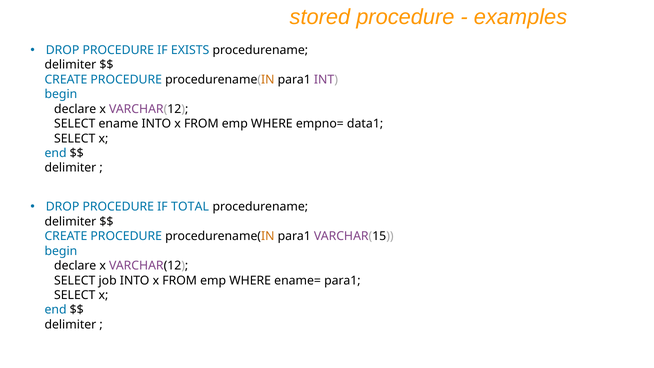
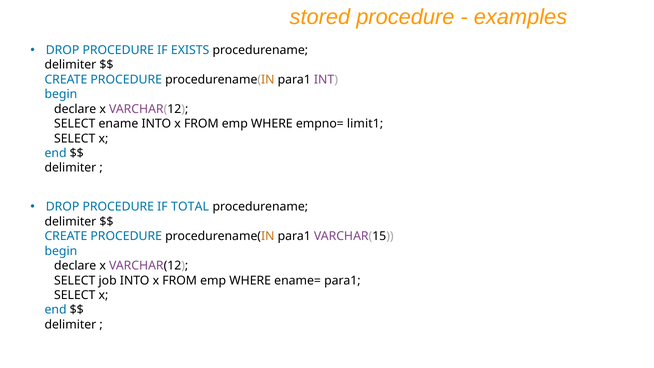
data1: data1 -> limit1 (365, 124)
